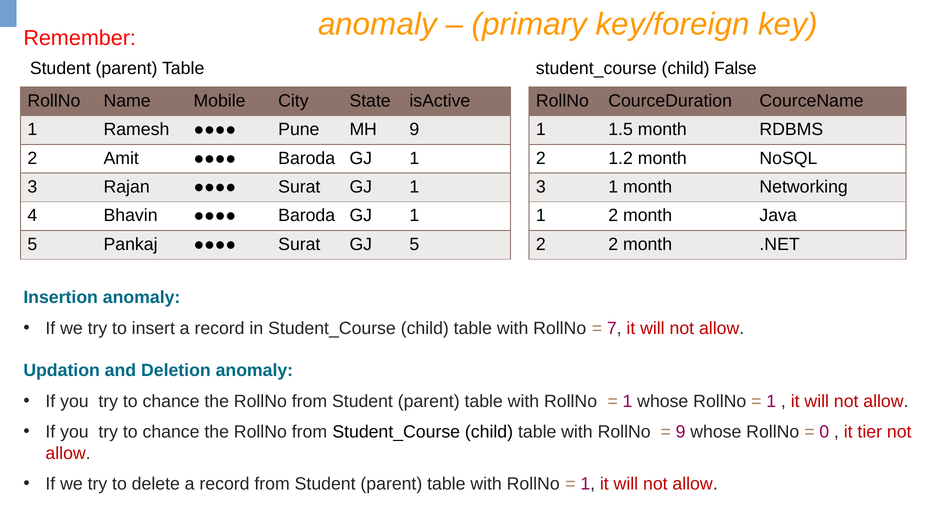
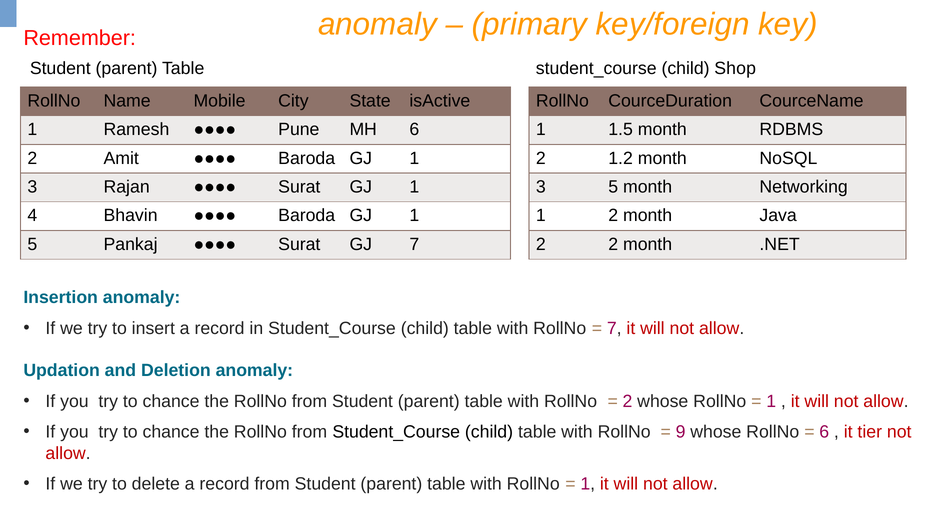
False: False -> Shop (735, 68)
MH 9: 9 -> 6 (414, 129)
3 1: 1 -> 5 (613, 187)
GJ 5: 5 -> 7 (414, 244)
1: 1 -> 2 (628, 401)
0: 0 -> 6 (824, 432)
